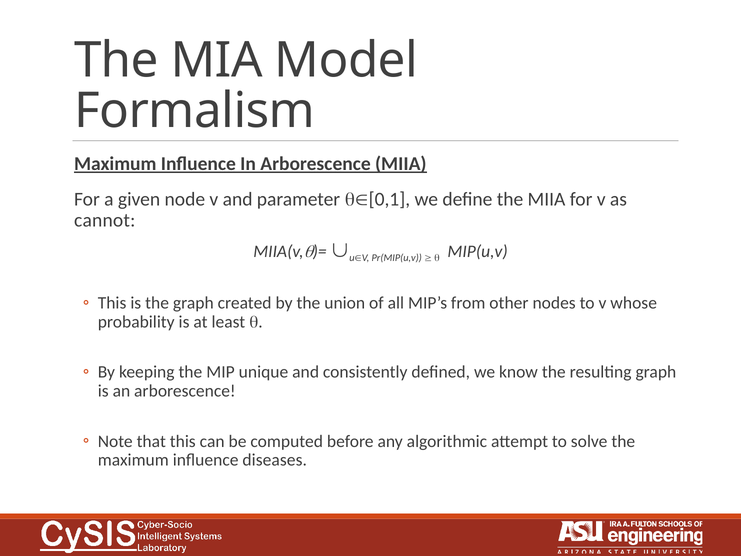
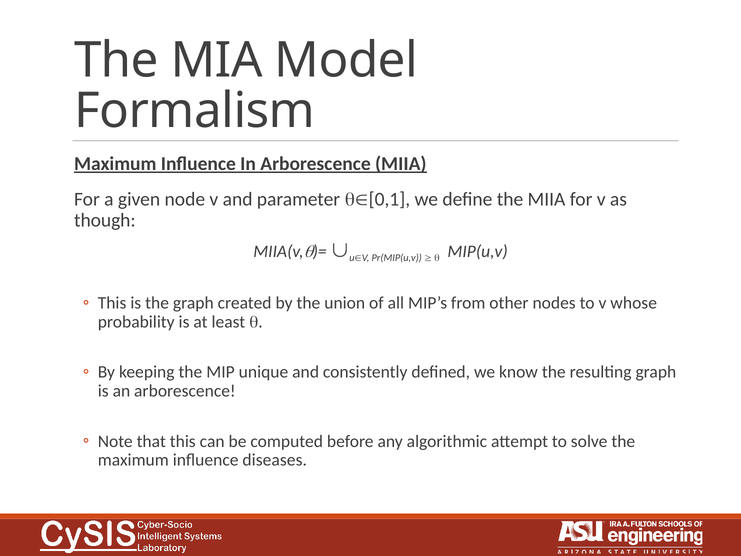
cannot: cannot -> though (105, 220)
